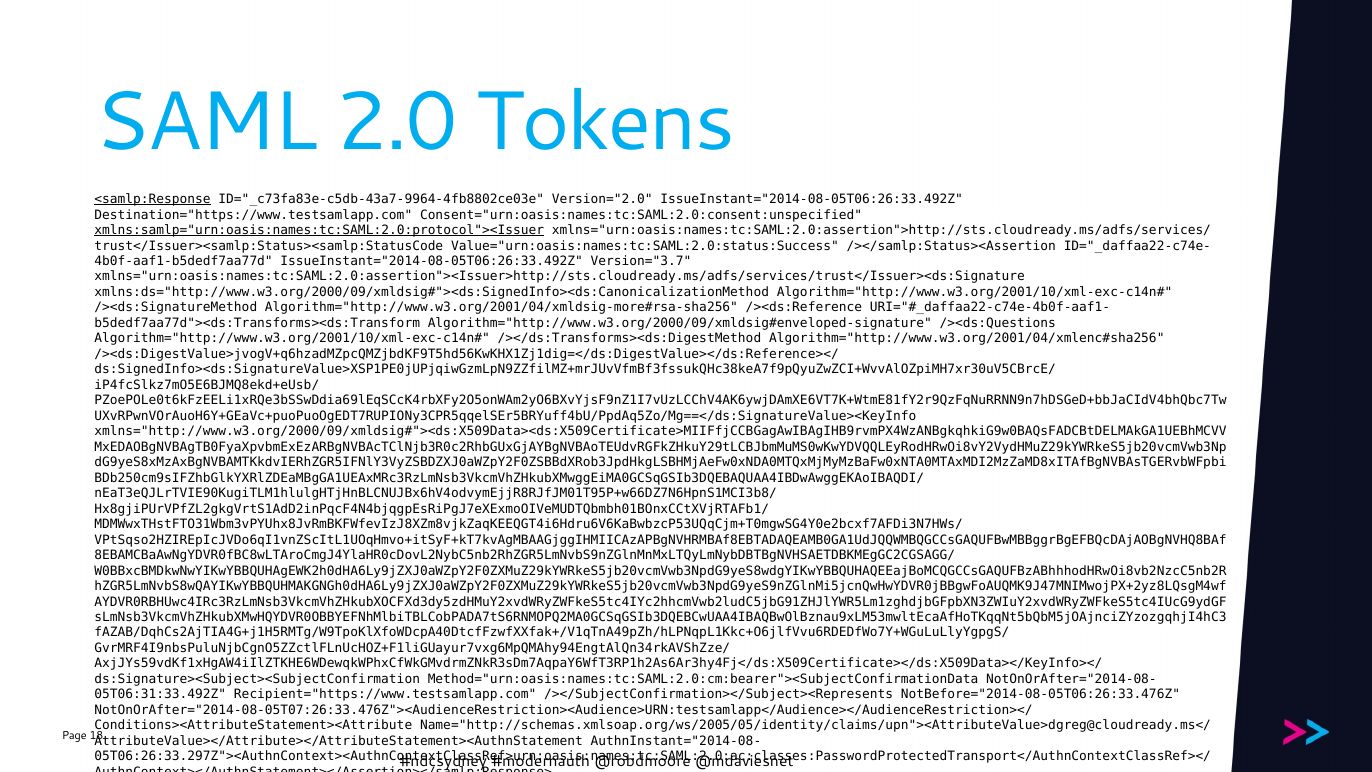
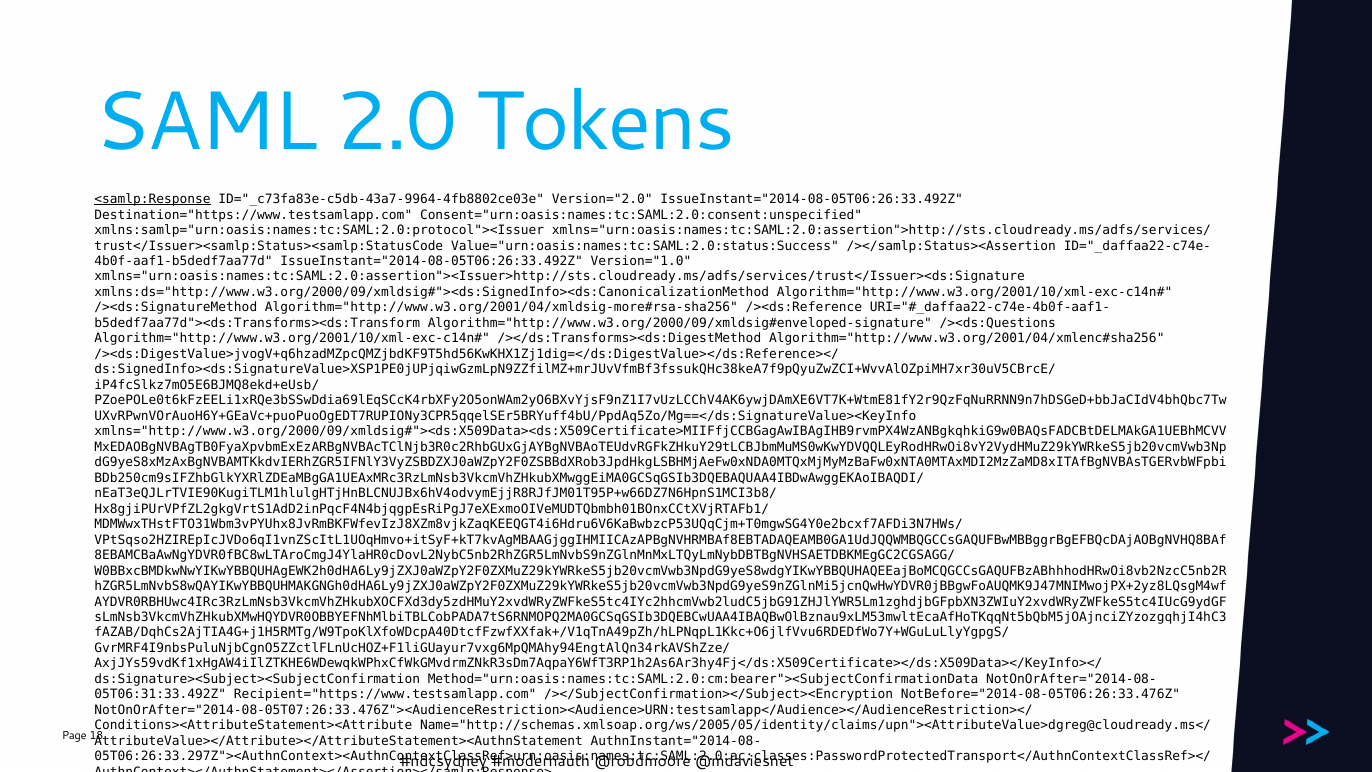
xmlns:samlp="urn:oasis:names:tc:SAML:2.0:protocol"><Issuer underline: present -> none (319, 230)
Version="3.7: Version="3.7 -> Version="1.0 (641, 261)
/></SubjectConfirmation></Subject><Represents: /></SubjectConfirmation></Subject><Represents -> /></SubjectConfirmation></Subject><Encryption (719, 695)
